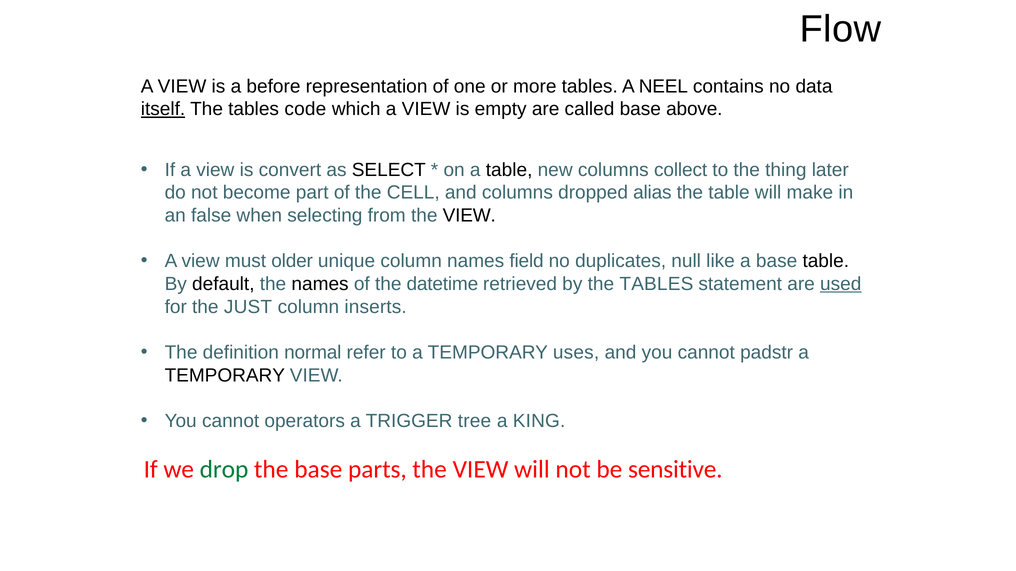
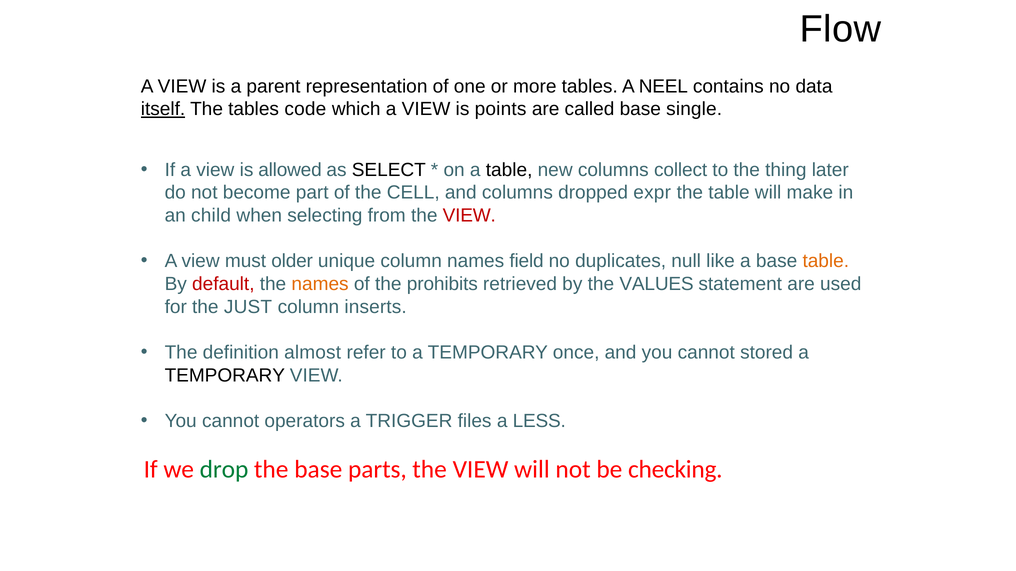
before: before -> parent (273, 86)
empty: empty -> points (501, 109)
above: above -> single (694, 109)
convert: convert -> allowed (290, 170)
alias: alias -> expr (652, 193)
false: false -> child (211, 216)
VIEW colour: black -> red (469, 216)
table colour: black -> orange (826, 261)
default colour: black -> red (223, 284)
names colour: black -> orange (320, 284)
datetime: datetime -> prohibits (442, 284)
by the TABLES: TABLES -> VALUES (657, 284)
used underline: present -> none (841, 284)
normal: normal -> almost (313, 353)
uses: uses -> once (576, 353)
padstr: padstr -> stored (767, 353)
tree: tree -> files (475, 421)
KING: KING -> LESS (539, 421)
sensitive: sensitive -> checking (675, 470)
